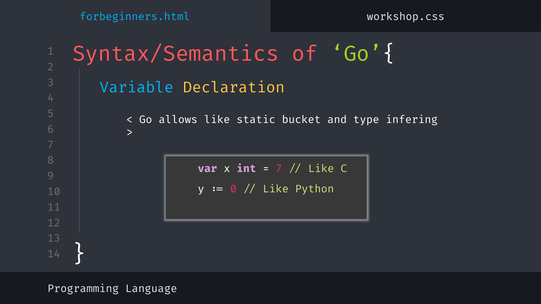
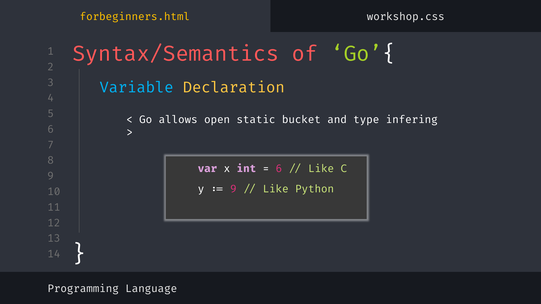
forbeginners.html colour: light blue -> yellow (135, 17)
allows like: like -> open (217, 120)
7: 7 -> 6 (279, 169)
0: 0 -> 9 (233, 189)
